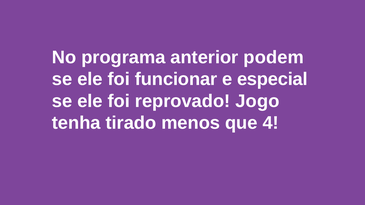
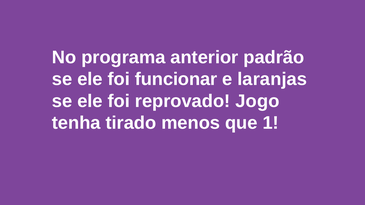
podem: podem -> padrão (274, 57)
especial: especial -> laranjas (272, 79)
4: 4 -> 1 (271, 123)
